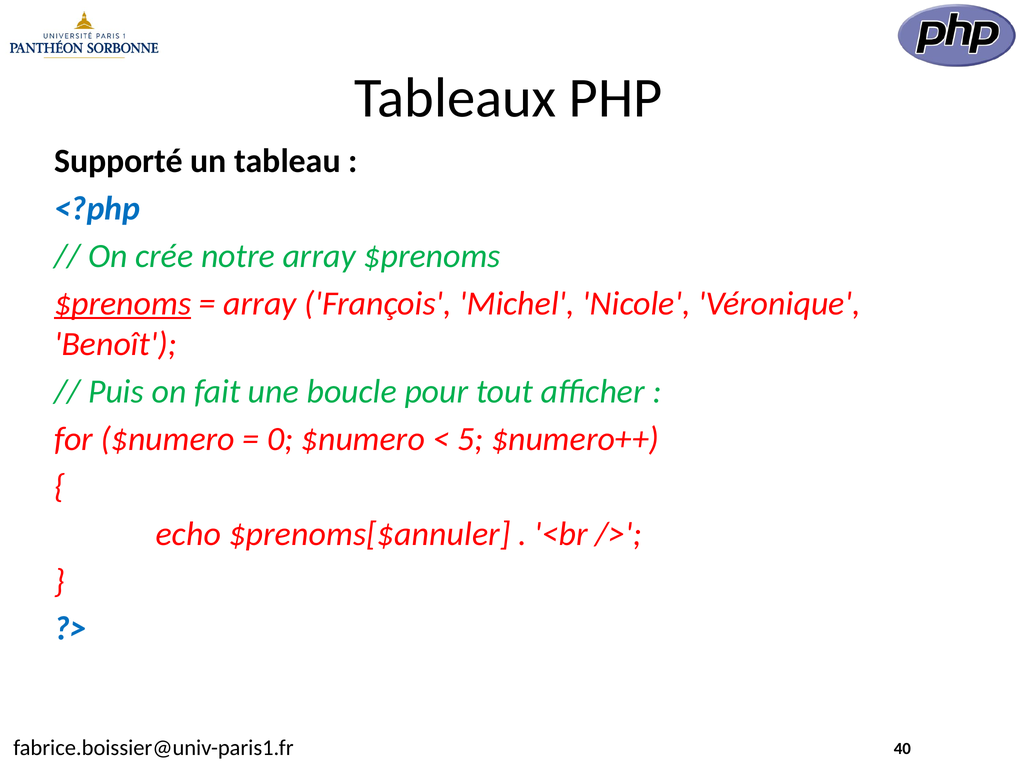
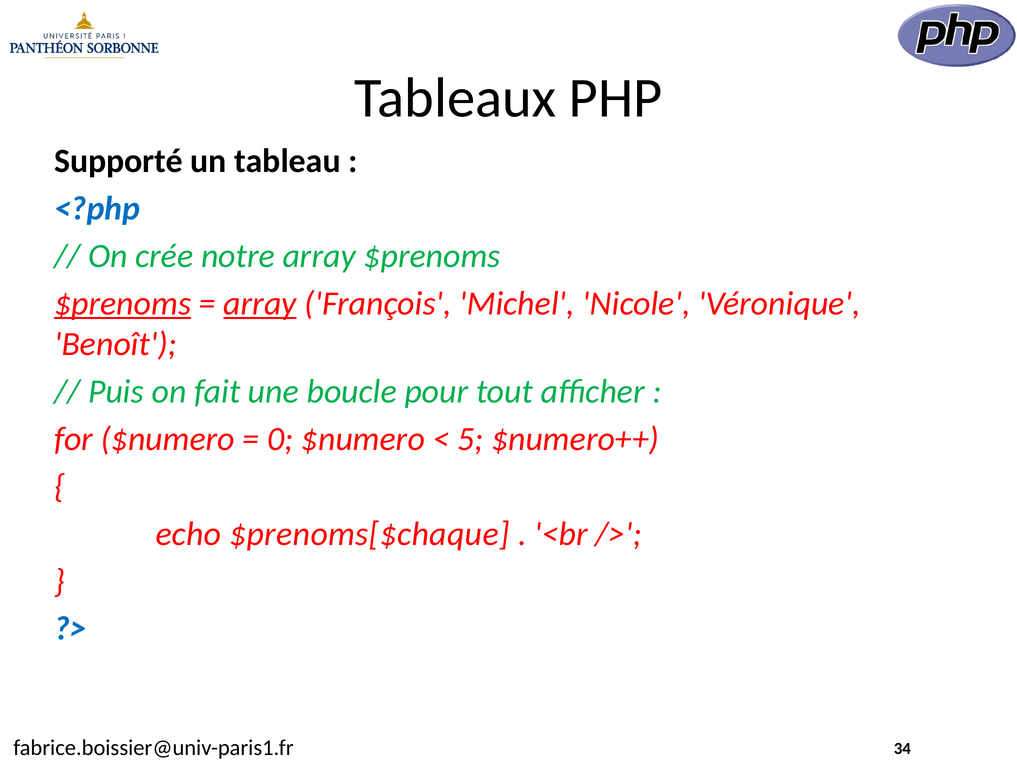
array underline: none -> present (260, 303)
$prenoms[$annuler: $prenoms[$annuler -> $prenoms[$chaque (369, 534)
40: 40 -> 34 (902, 749)
